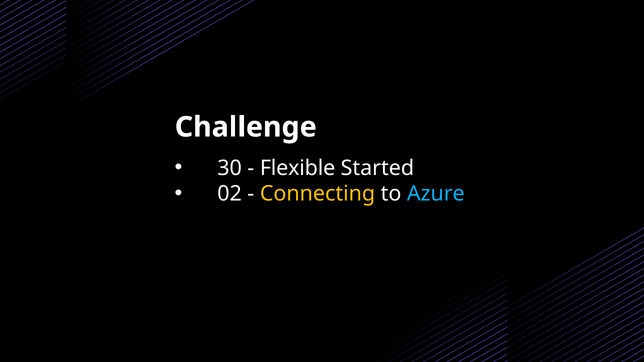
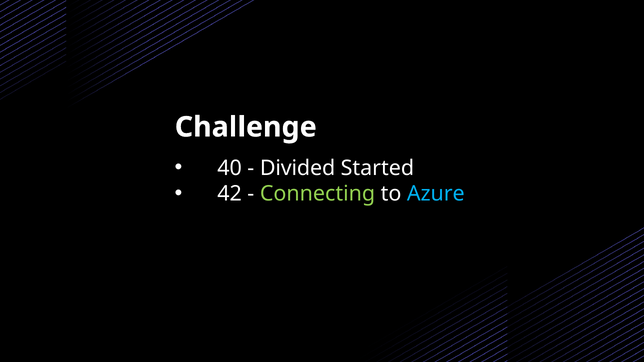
30: 30 -> 40 (230, 168)
Flexible: Flexible -> Divided (298, 168)
02: 02 -> 42 (230, 194)
Connecting colour: yellow -> light green (318, 194)
